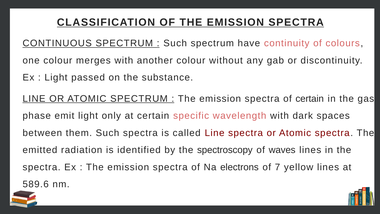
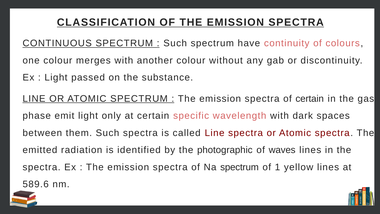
spectroscopy: spectroscopy -> photographic (225, 150)
Na electrons: electrons -> spectrum (240, 167)
7: 7 -> 1 (277, 167)
